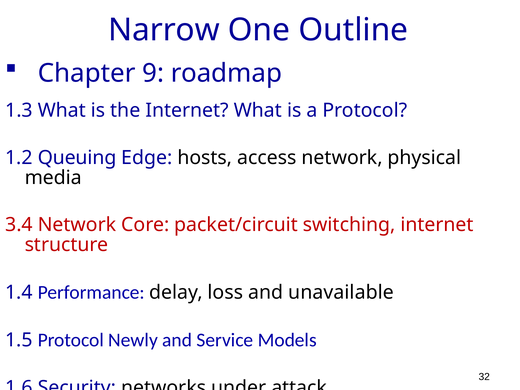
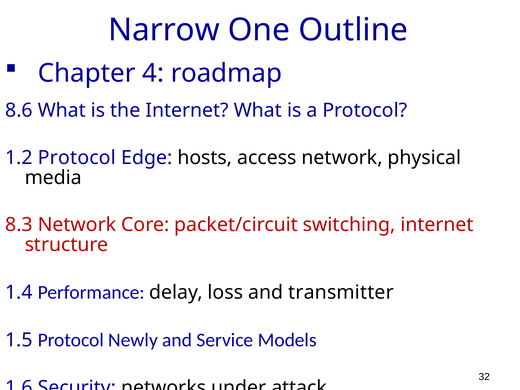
9: 9 -> 4 (153, 73)
1.3: 1.3 -> 8.6 (19, 111)
1.2 Queuing: Queuing -> Protocol (77, 158)
3.4: 3.4 -> 8.3 (19, 225)
unavailable: unavailable -> transmitter (341, 292)
